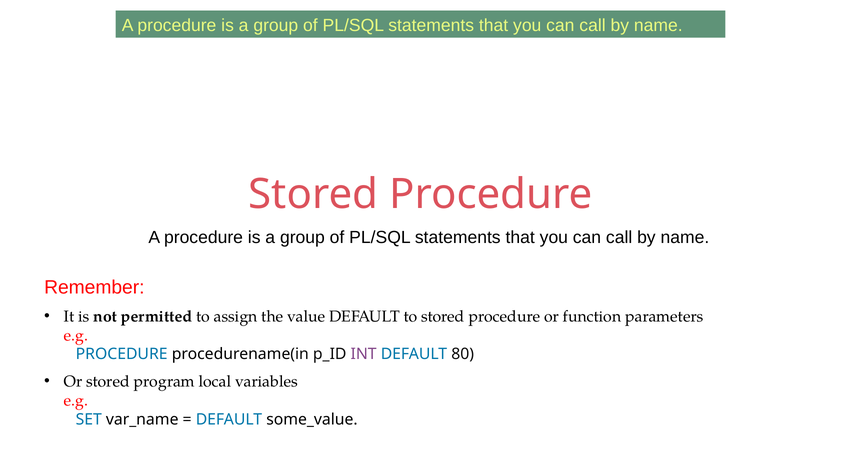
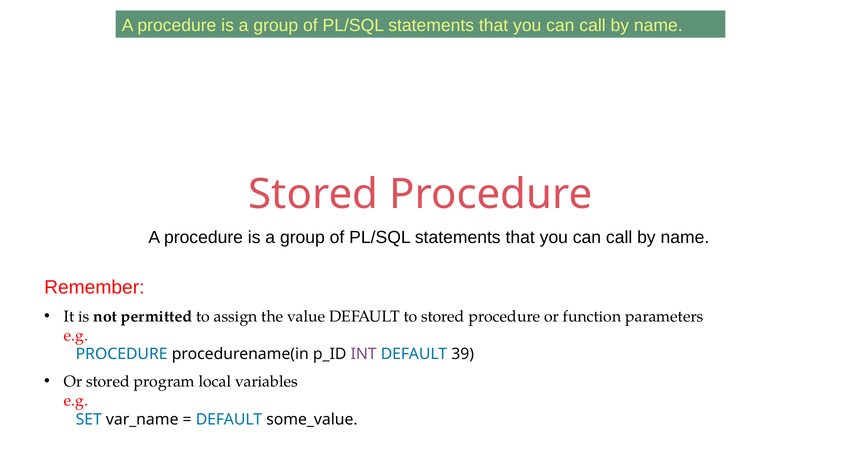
80: 80 -> 39 (463, 354)
